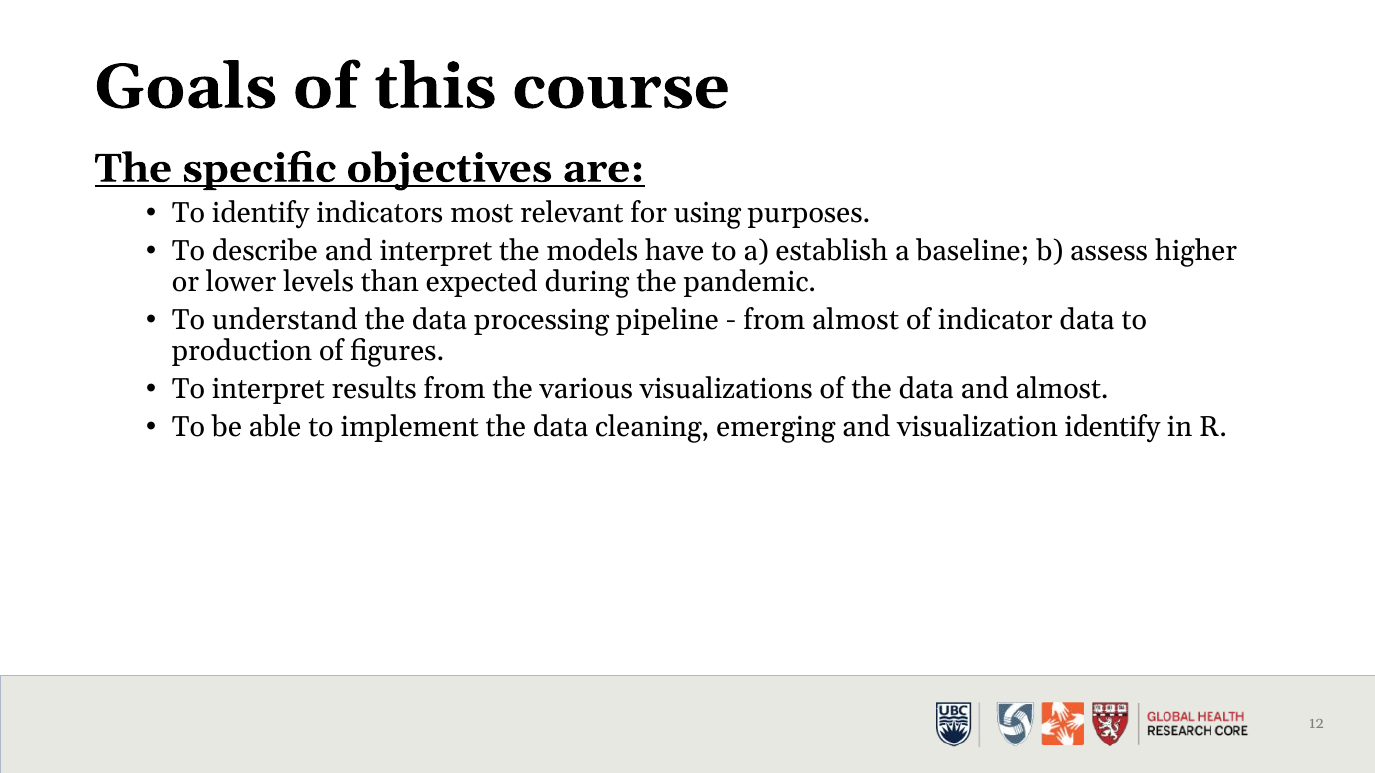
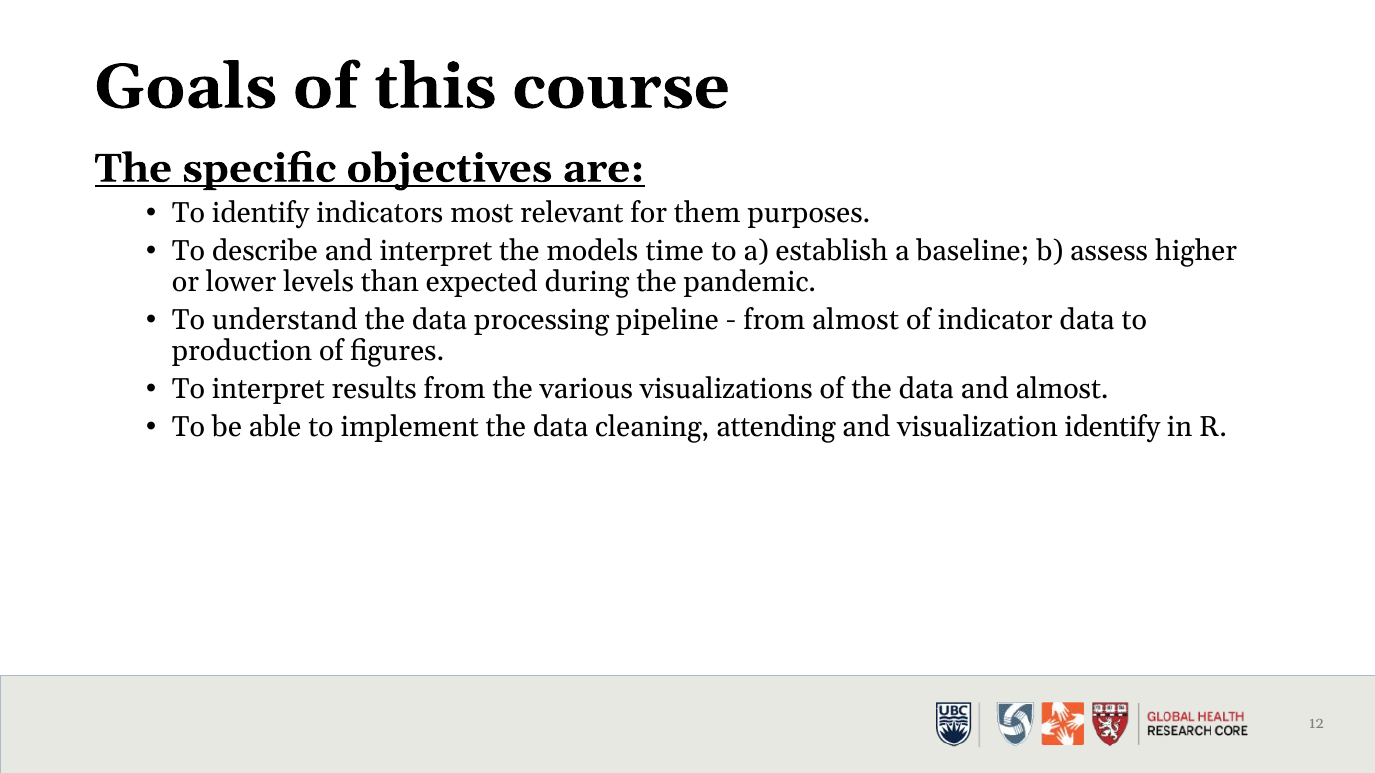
using: using -> them (707, 213)
have: have -> time (675, 251)
emerging: emerging -> attending (776, 427)
